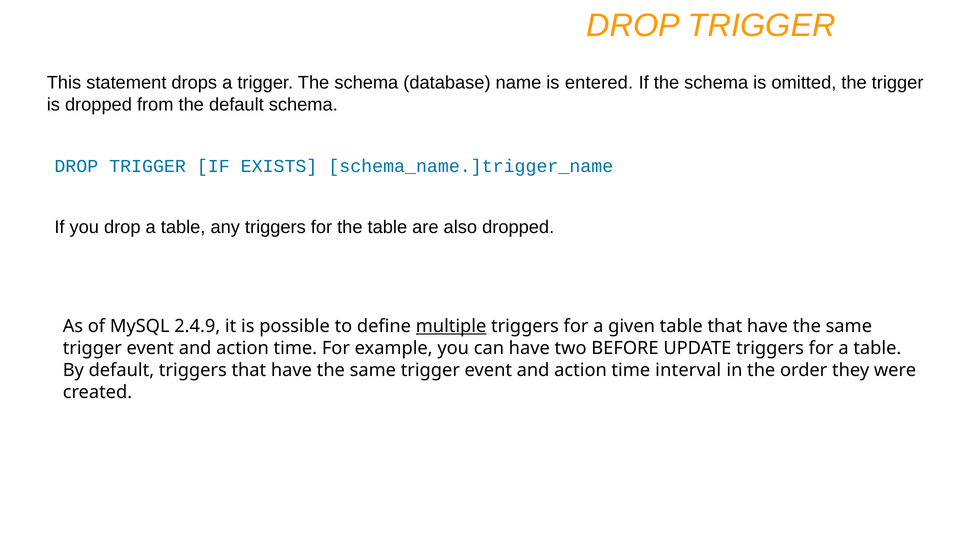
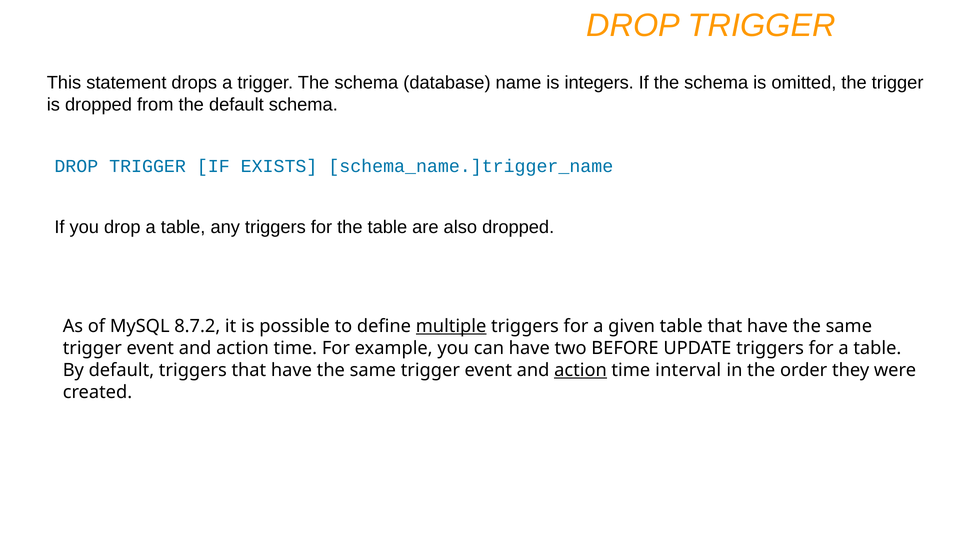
entered: entered -> integers (599, 83)
2.4.9: 2.4.9 -> 8.7.2 (197, 326)
action underline: none -> present (581, 370)
